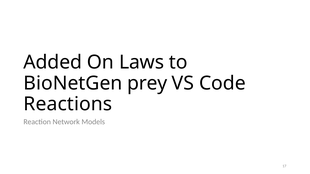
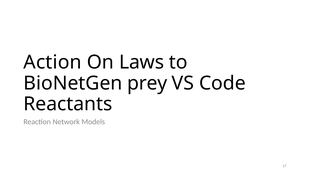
Added: Added -> Action (53, 62)
Reactions: Reactions -> Reactants (68, 104)
